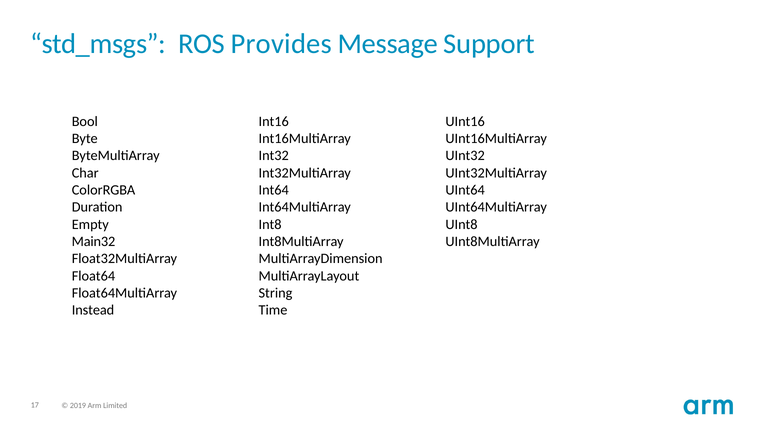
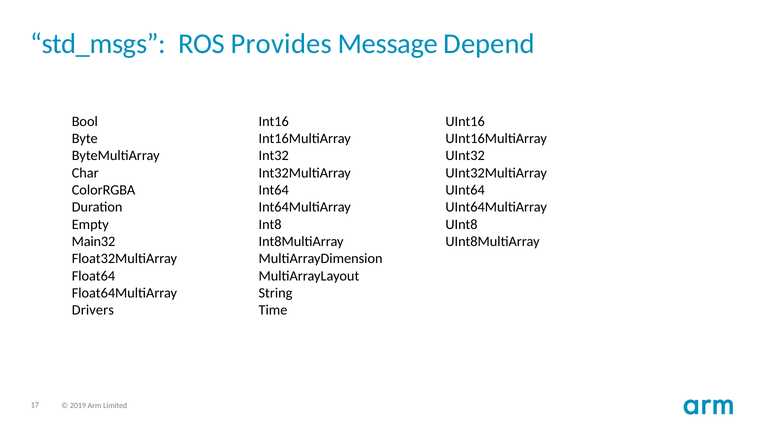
Support: Support -> Depend (489, 44)
Instead: Instead -> Drivers (93, 310)
